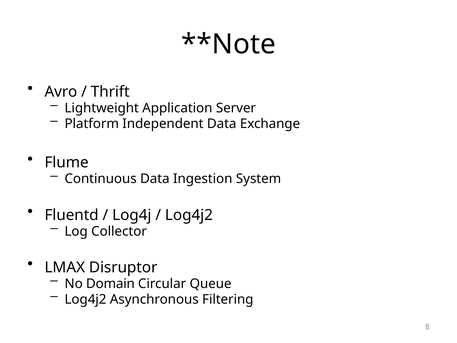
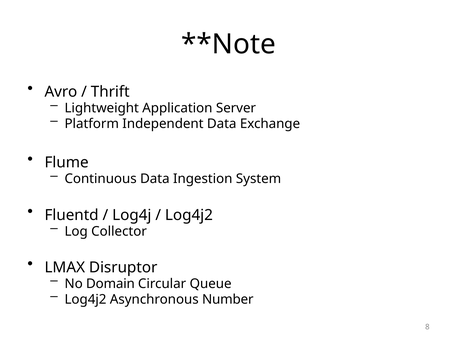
Filtering: Filtering -> Number (228, 299)
